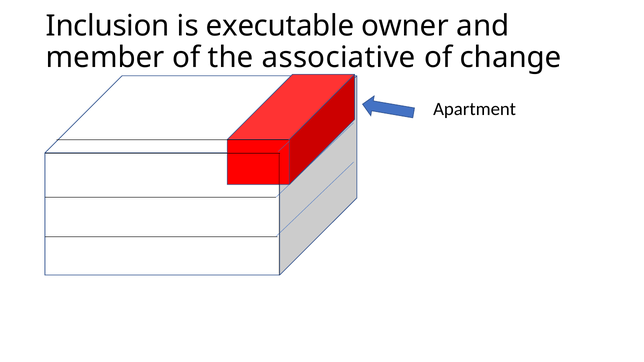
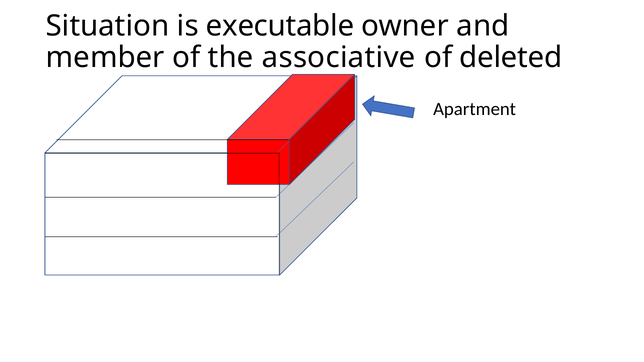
Inclusion: Inclusion -> Situation (108, 26)
change: change -> deleted (511, 58)
